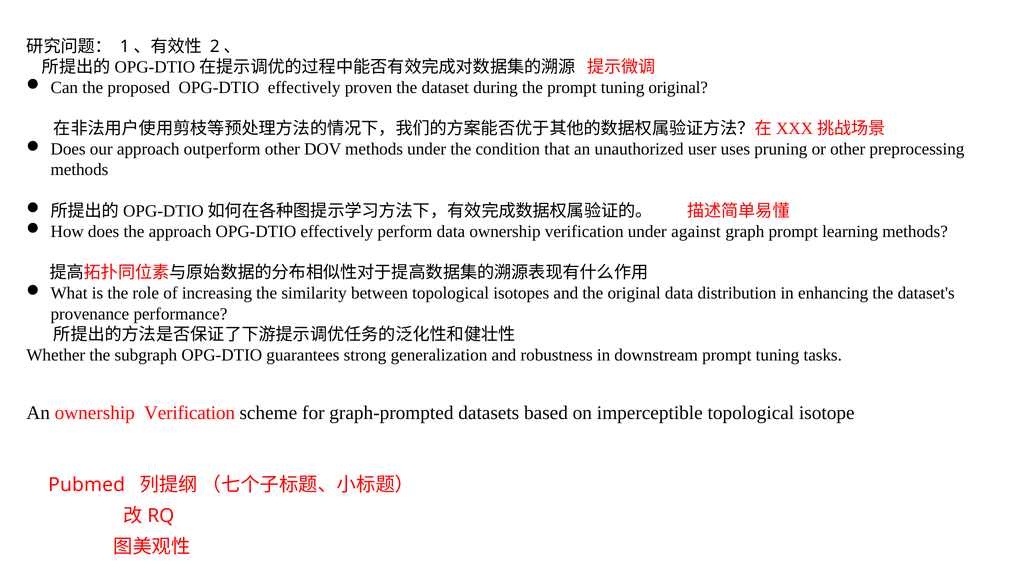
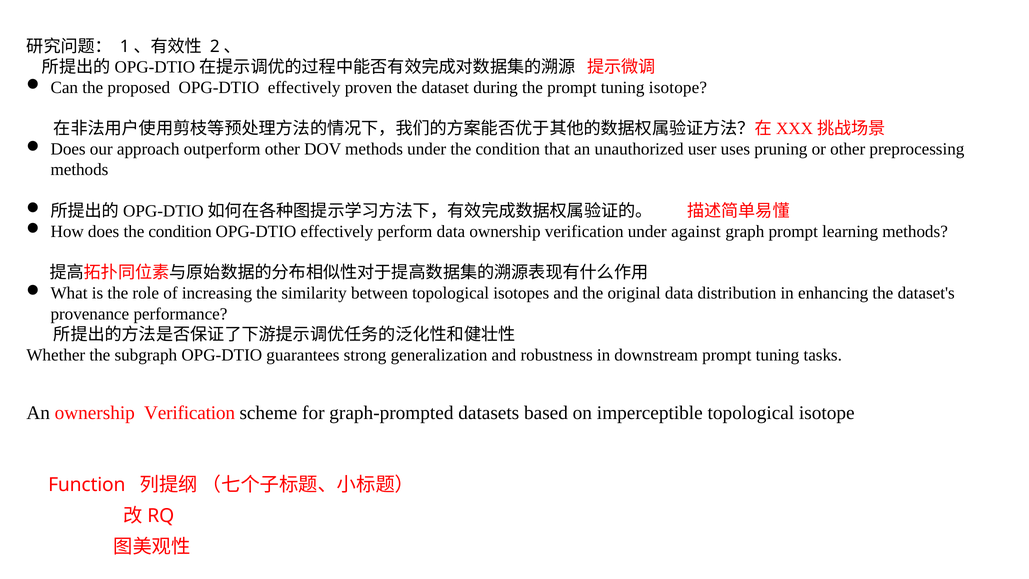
tuning original: original -> isotope (678, 88)
does the approach: approach -> condition (180, 231)
Pubmed: Pubmed -> Function (87, 485)
